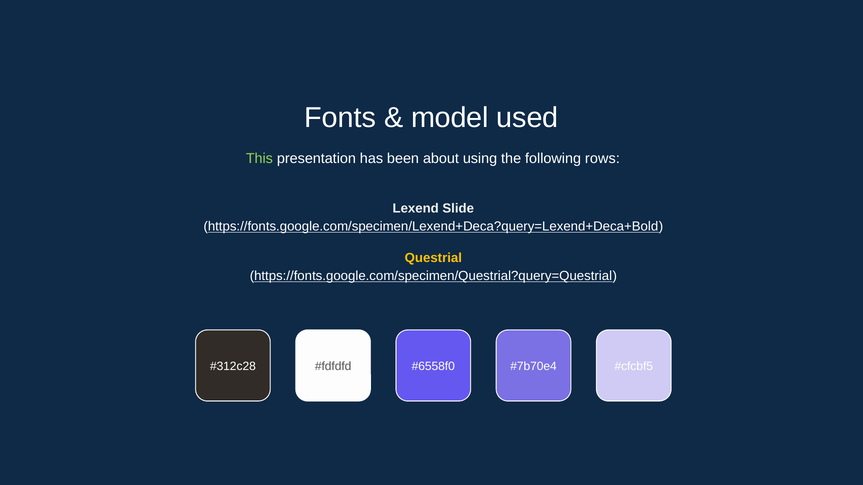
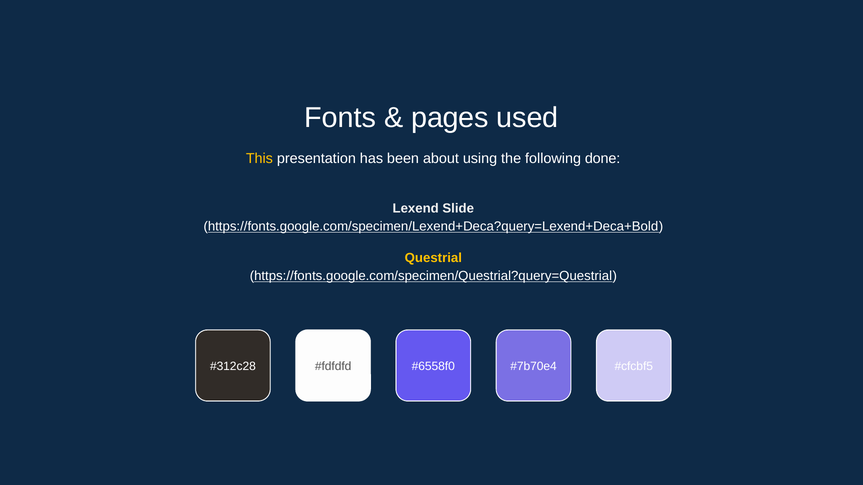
model: model -> pages (450, 118)
This colour: light green -> yellow (259, 158)
rows: rows -> done (603, 158)
